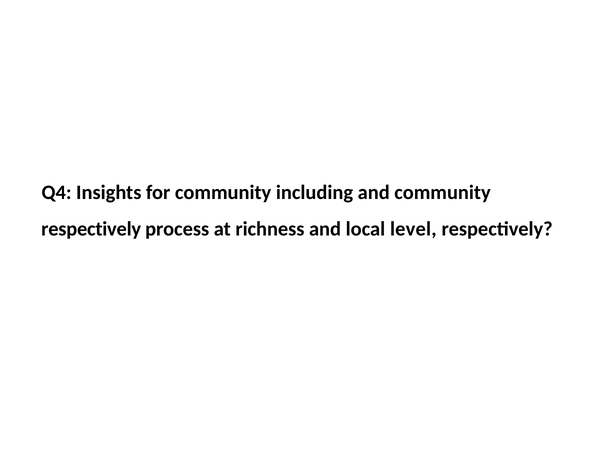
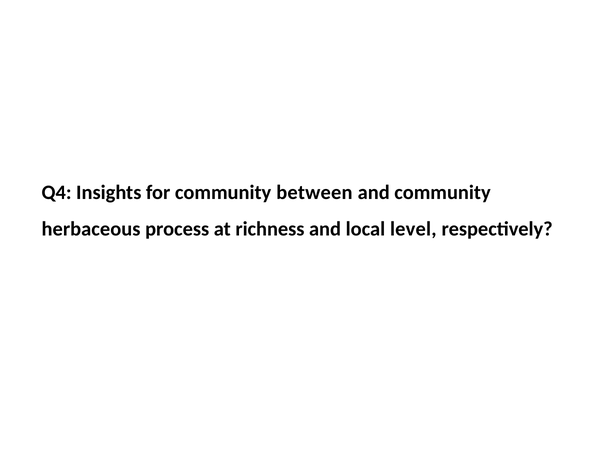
including: including -> between (314, 192)
respectively: respectively -> herbaceous (91, 229)
